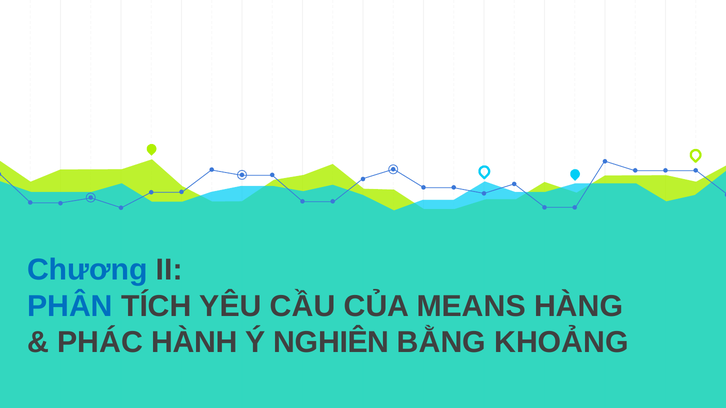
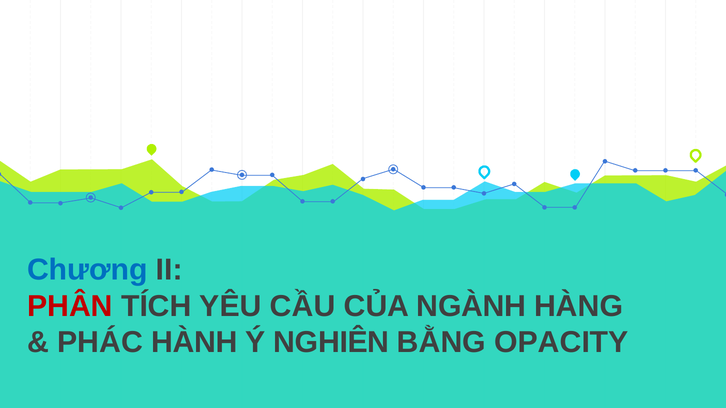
PHÂN colour: blue -> red (70, 307)
MEANS: MEANS -> NGÀNH (471, 307)
KHOẢNG: KHOẢNG -> OPACITY (561, 343)
